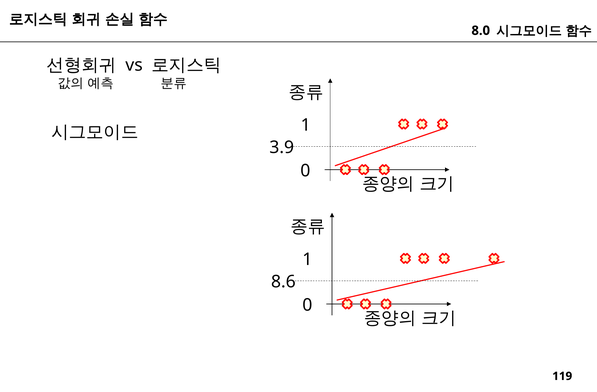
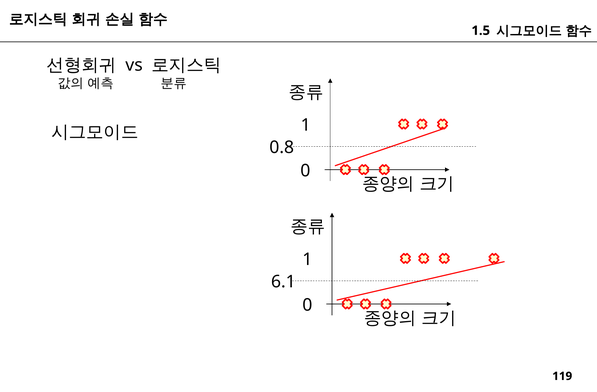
8.0: 8.0 -> 1.5 (481, 31)
3.9: 3.9 -> 0.8 (282, 148)
8.6: 8.6 -> 6.1 (284, 282)
